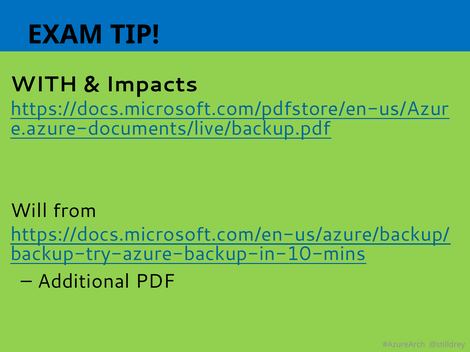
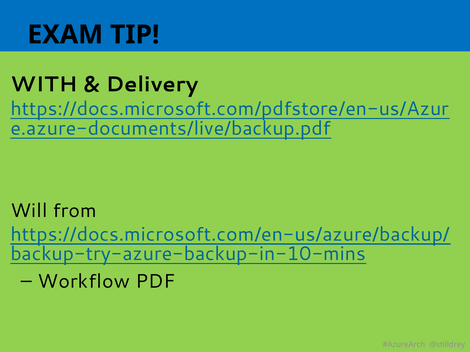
Impacts: Impacts -> Delivery (152, 84)
Additional: Additional -> Workflow (84, 282)
